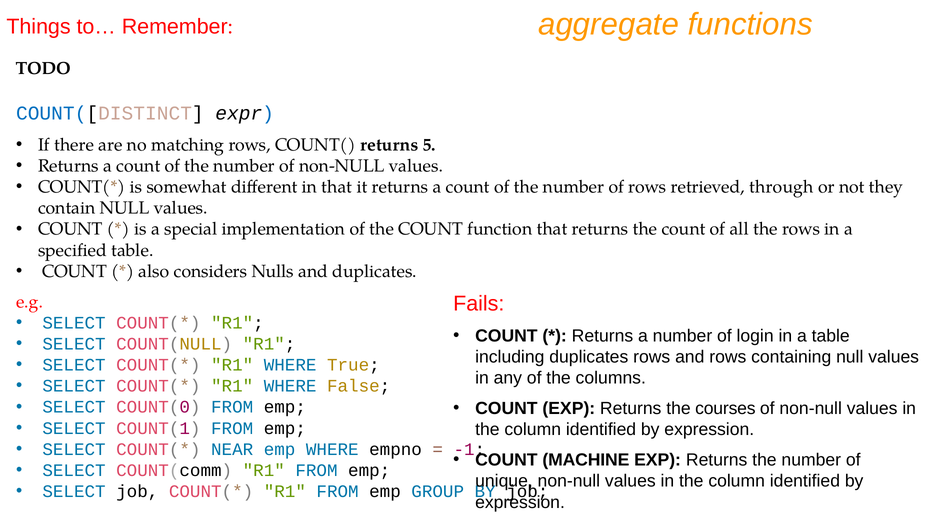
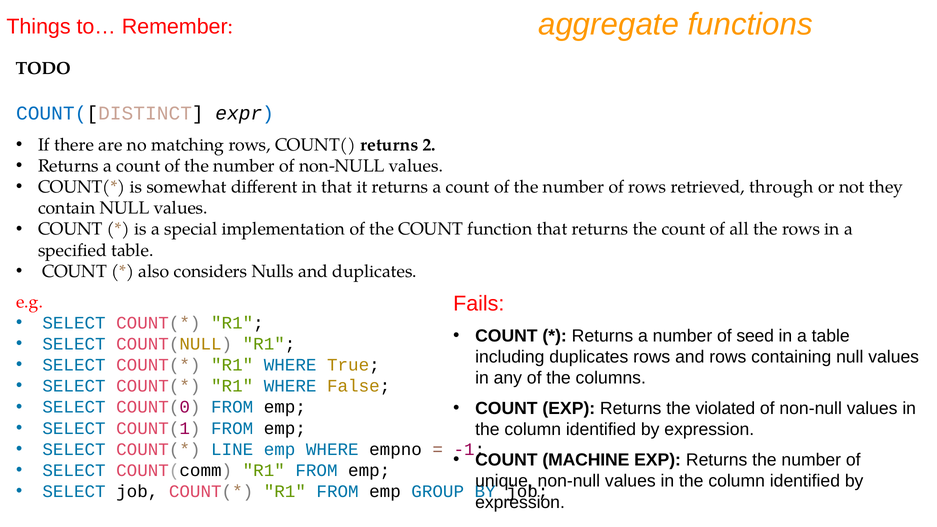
5: 5 -> 2 (429, 145)
login: login -> seed (755, 336)
courses: courses -> violated (725, 409)
NEAR: NEAR -> LINE (232, 449)
